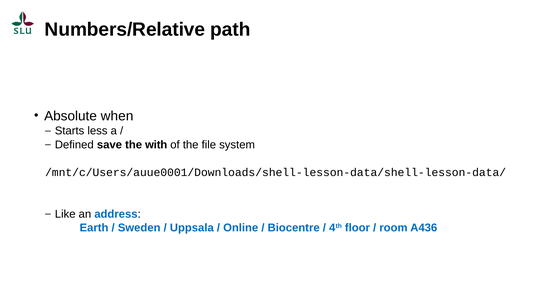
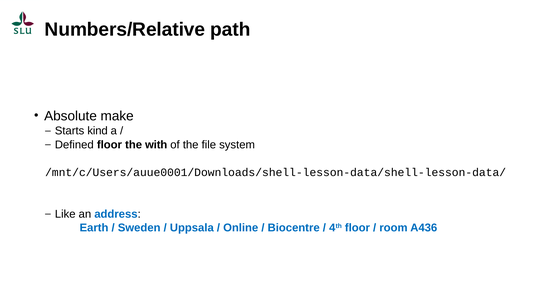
when: when -> make (117, 116)
less: less -> kind (98, 131)
Defined save: save -> floor (109, 145)
